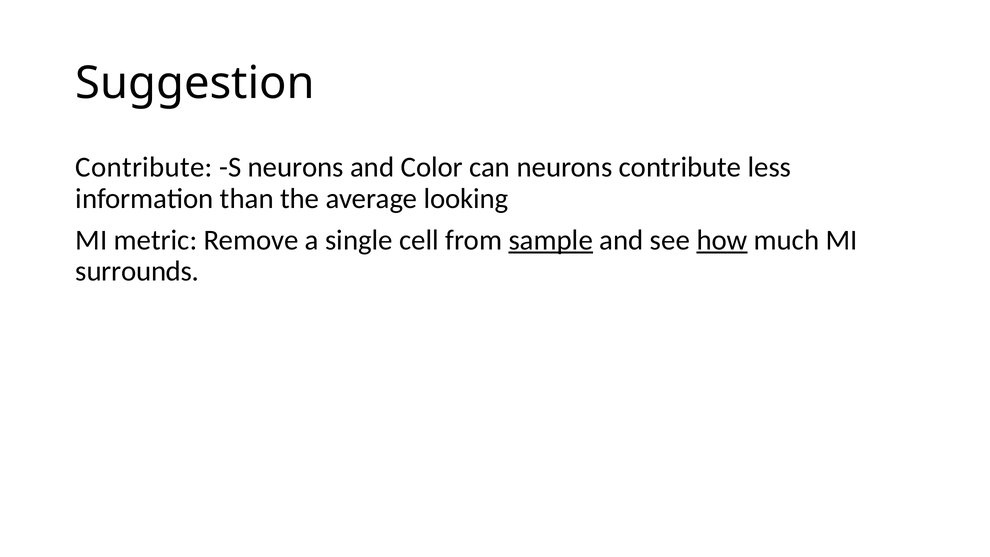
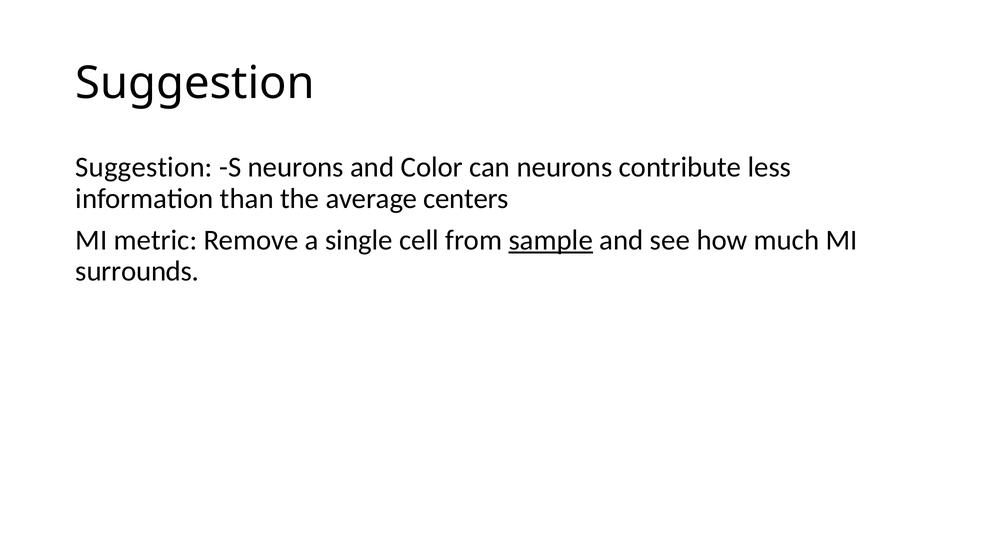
Contribute: Contribute -> Suggestion (144, 167)
looking: looking -> centers (466, 199)
how underline: present -> none (722, 240)
